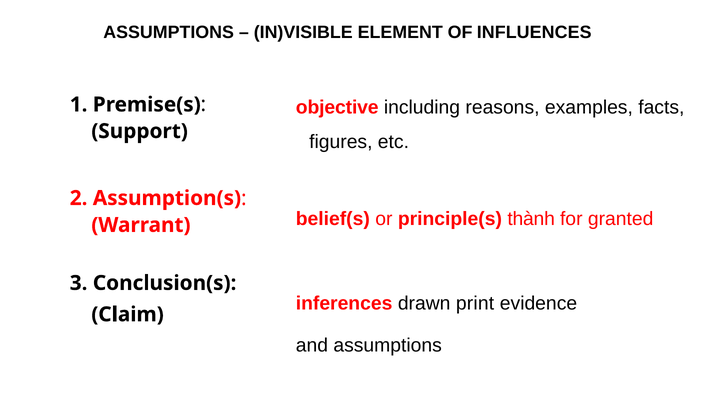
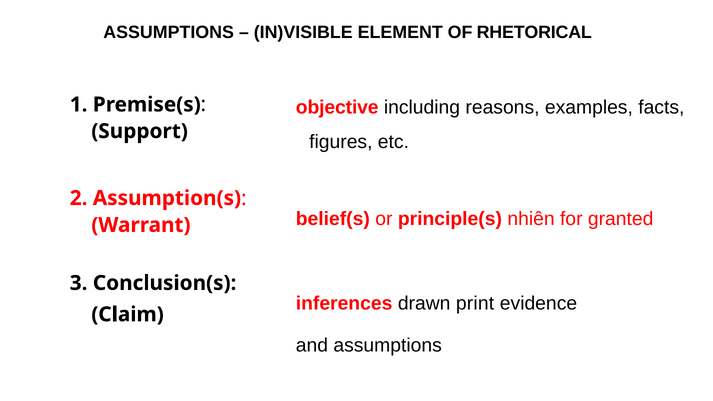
INFLUENCES: INFLUENCES -> RHETORICAL (534, 32)
thành: thành -> nhiên (531, 219)
